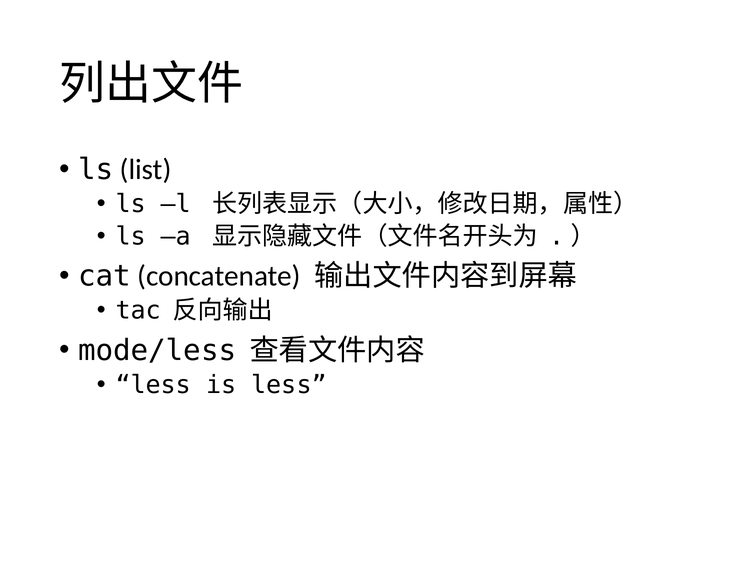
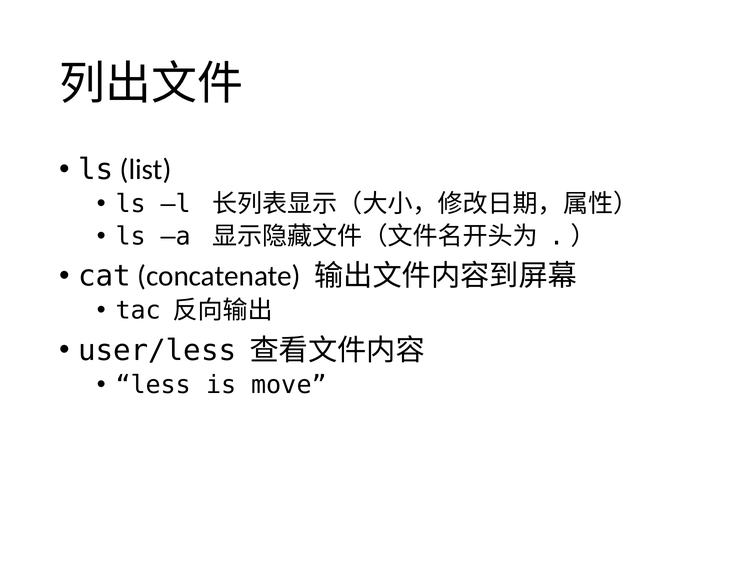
mode/less: mode/less -> user/less (157, 350)
is less: less -> move (289, 385)
